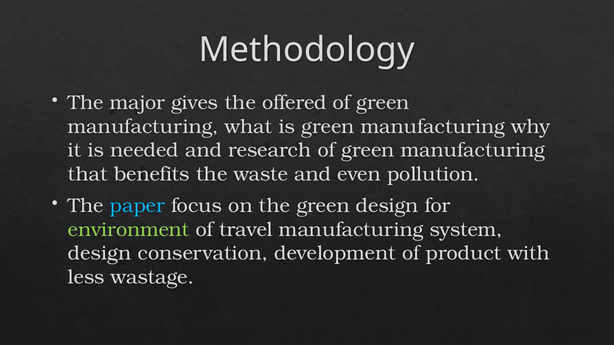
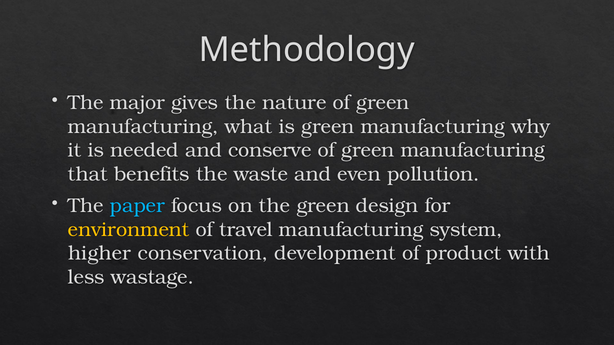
offered: offered -> nature (294, 103)
research: research -> conserve (270, 150)
environment colour: light green -> yellow (129, 230)
design: design -> higher (100, 254)
